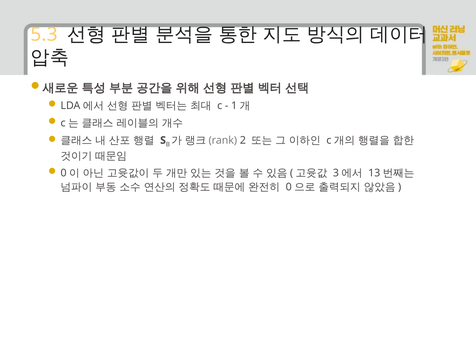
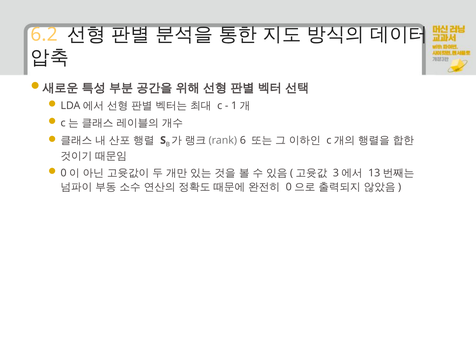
5.3: 5.3 -> 6.2 (44, 35)
2: 2 -> 6 (243, 140)
